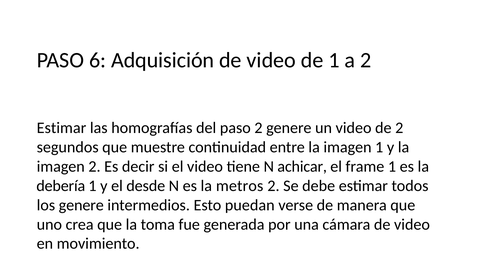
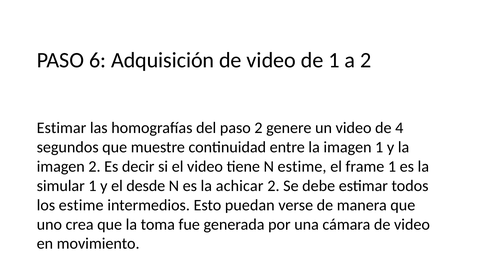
de 2: 2 -> 4 (399, 128)
N achicar: achicar -> estime (302, 167)
debería: debería -> simular (61, 186)
metros: metros -> achicar (240, 186)
los genere: genere -> estime (81, 205)
